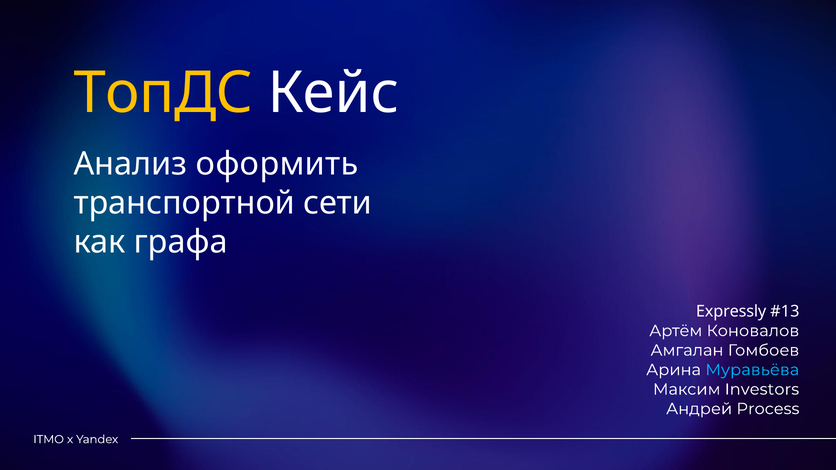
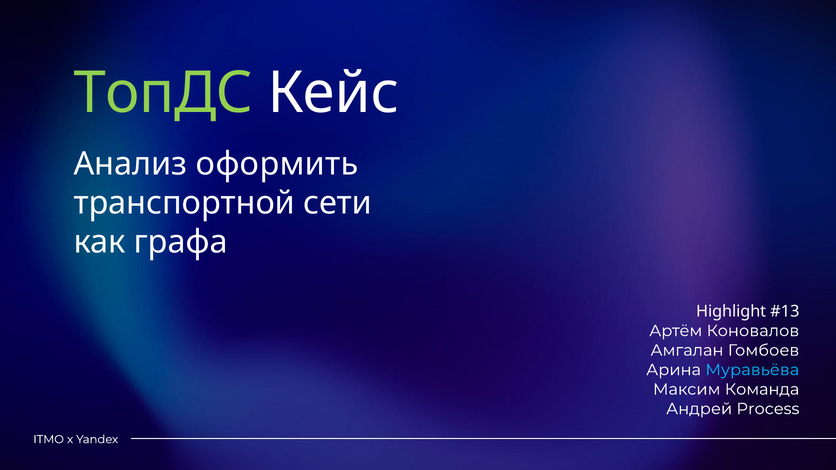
ТопДС colour: yellow -> light green (163, 93)
Expressly: Expressly -> Highlight (731, 311)
Investors: Investors -> Команда (762, 390)
